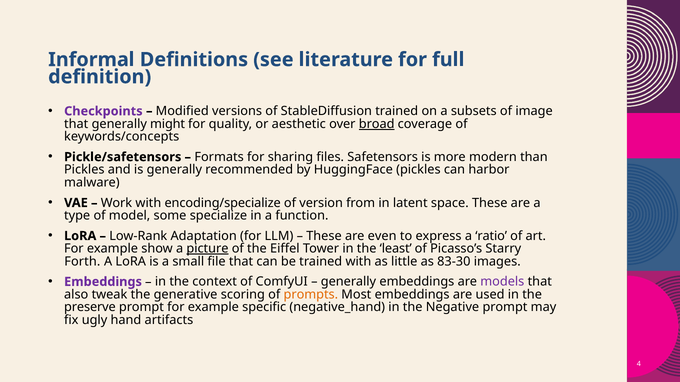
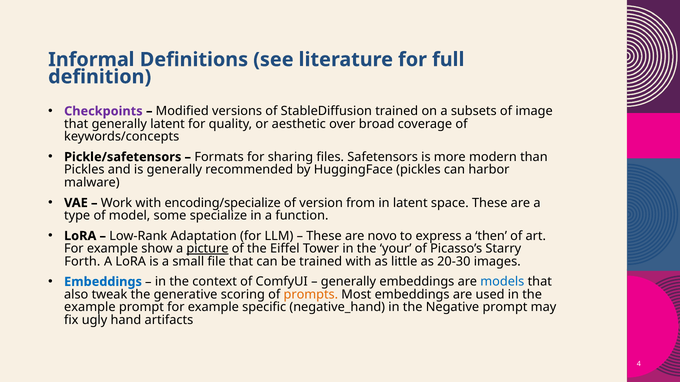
generally might: might -> latent (168, 124)
broad underline: present -> none (377, 124)
even: even -> novo (382, 236)
ratio: ratio -> then (491, 236)
least: least -> your (396, 249)
83-30: 83-30 -> 20-30 (454, 262)
Embeddings colour: purple -> blue (103, 282)
models colour: purple -> blue (502, 282)
preserve: preserve -> example (90, 308)
